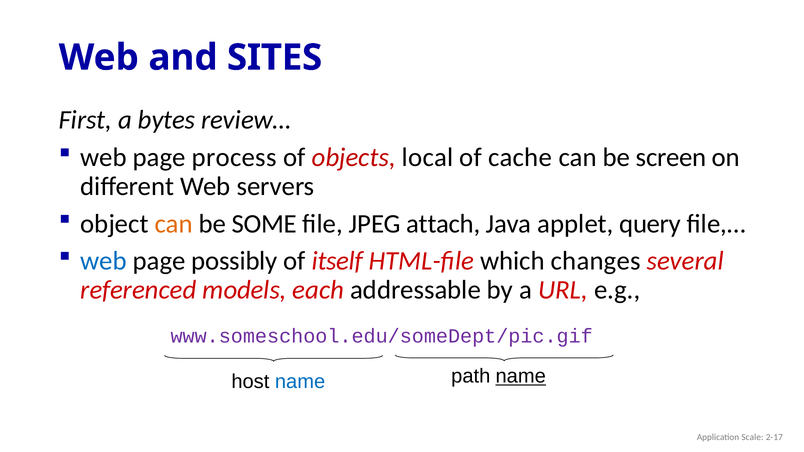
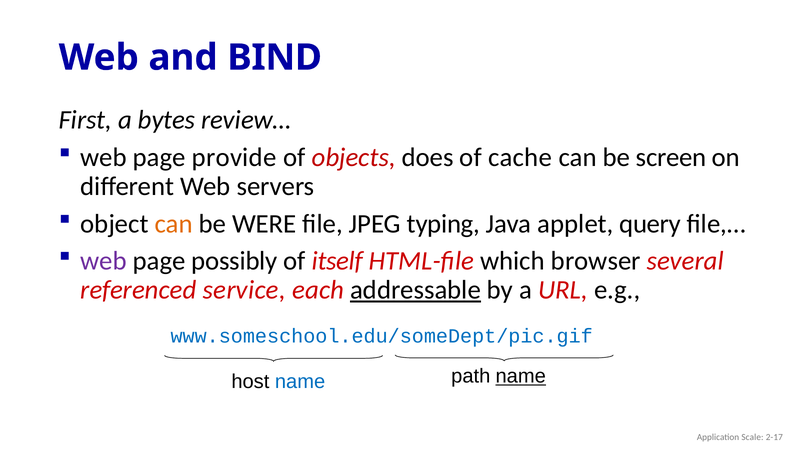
SITES: SITES -> BIND (275, 58)
process: process -> provide (234, 157)
local: local -> does (428, 157)
SOME: SOME -> WERE (264, 224)
attach: attach -> typing (443, 224)
web colour: blue -> purple (104, 261)
changes: changes -> browser (596, 261)
models: models -> service (244, 290)
addressable underline: none -> present (415, 290)
www.someschool.edu/someDept/pic.gif colour: purple -> blue (382, 336)
